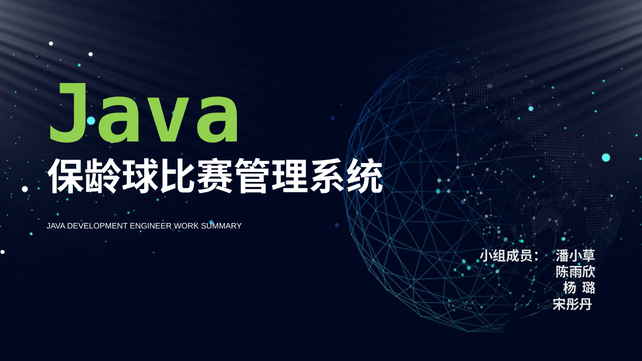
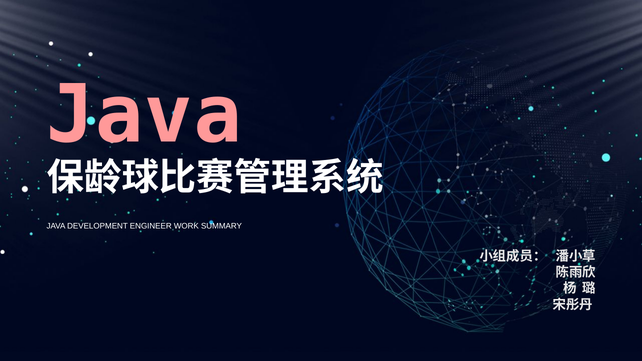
Java colour: light green -> pink (144, 115)
